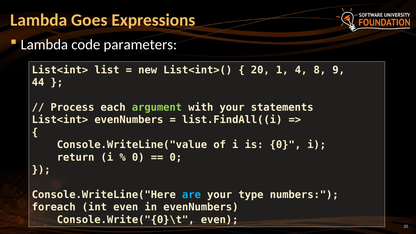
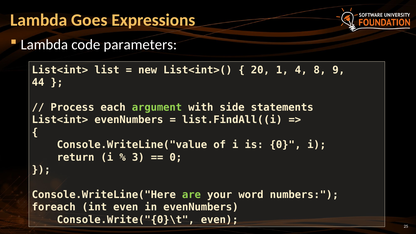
with your: your -> side (232, 107)
0: 0 -> 3 (138, 157)
are colour: light blue -> light green (191, 195)
type: type -> word (251, 195)
